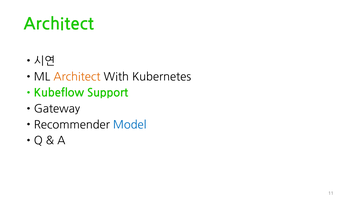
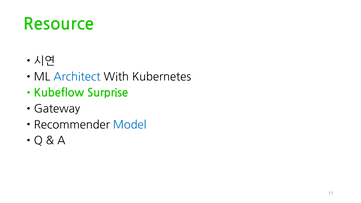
Architect: Architect -> Resource (59, 24)
Architect colour: orange -> blue (77, 77)
Support: Support -> Surprise (108, 93)
